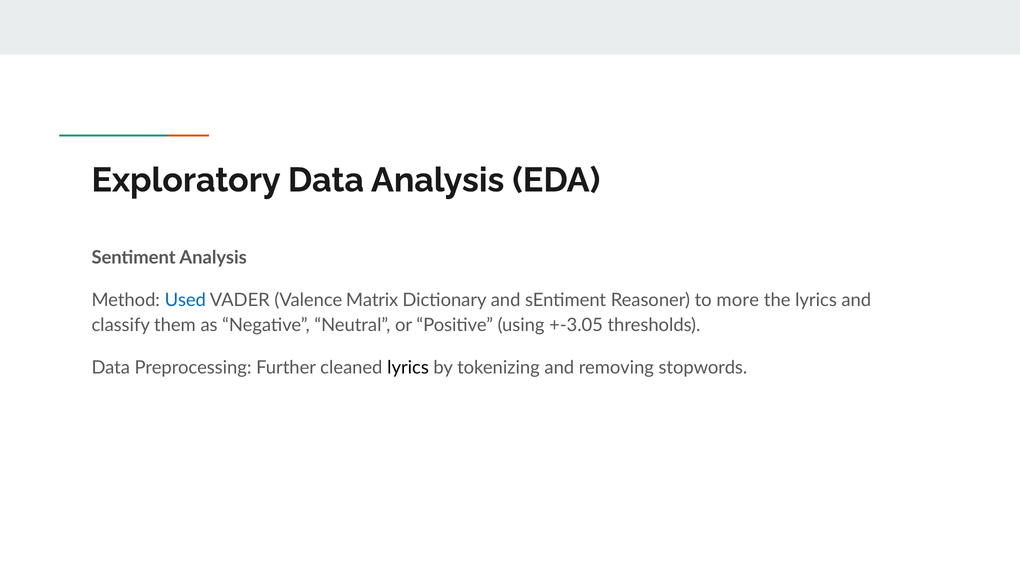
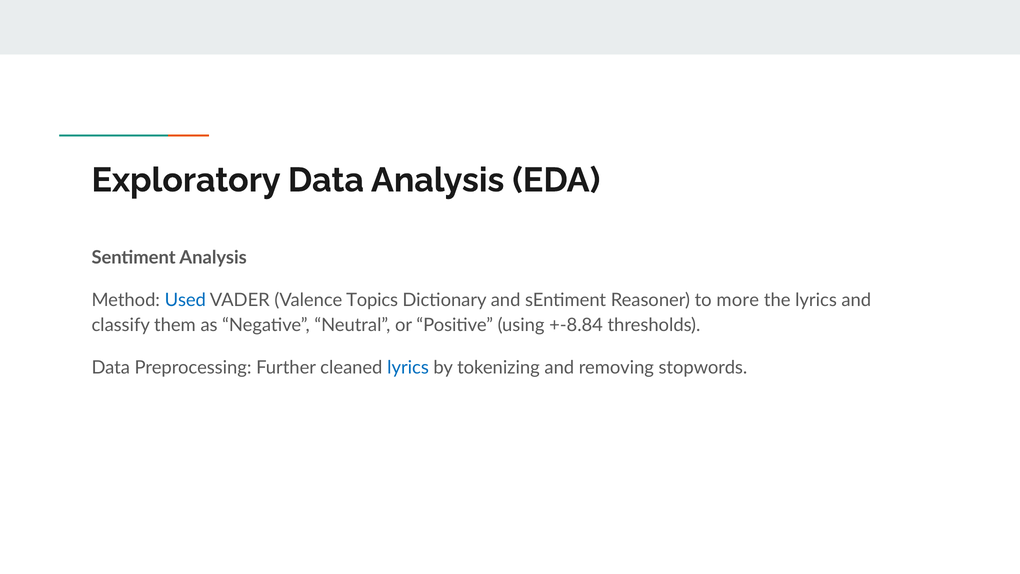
Matrix: Matrix -> Topics (372, 300)
+-3.05: +-3.05 -> +-8.84 (576, 325)
lyrics colour: black -> blue (408, 368)
